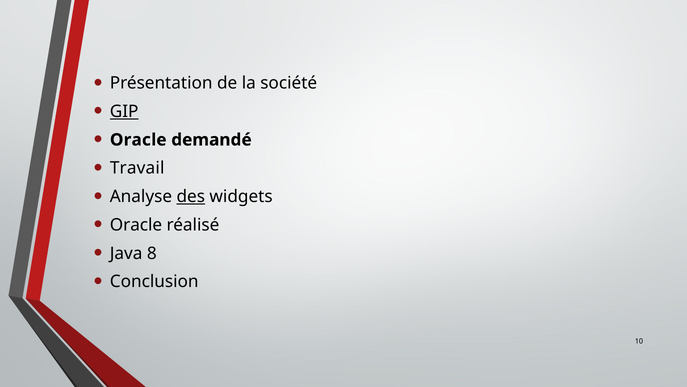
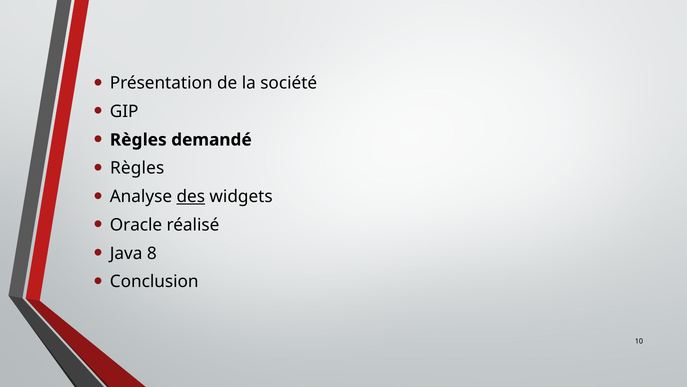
GIP underline: present -> none (124, 111)
Oracle: Oracle -> Règles (138, 140)
Travail: Travail -> Règles (137, 168)
